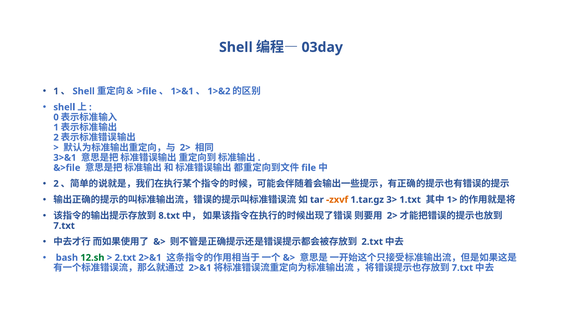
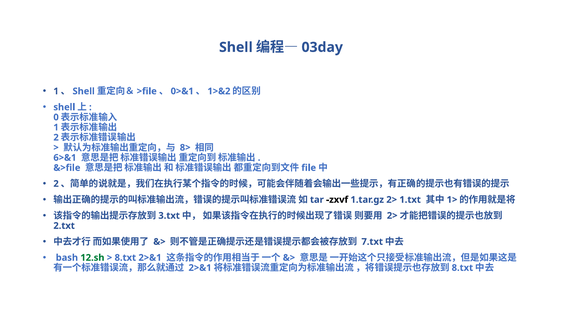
1>&1: 1>&1 -> 0>&1 (182, 91)
2>: 2> -> 8> (185, 148)
3>&1: 3>&1 -> 6>&1 (65, 158)
zxvf colour: orange -> black (337, 200)
1.tar.gz 3>: 3> -> 2> (392, 200)
8.txt: 8.txt -> 3.txt (169, 216)
7.txt: 7.txt -> 2.txt (64, 226)
2.txt: 2.txt -> 7.txt (372, 242)
2.txt: 2.txt -> 8.txt (125, 258)
7.txt: 7.txt -> 8.txt (462, 268)
